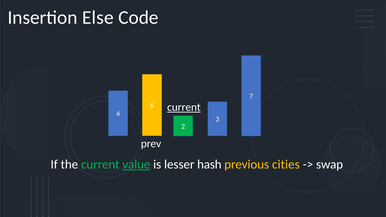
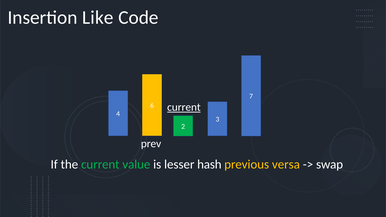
Else: Else -> Like (98, 18)
value underline: present -> none (136, 164)
cities: cities -> versa (286, 164)
